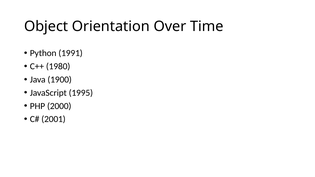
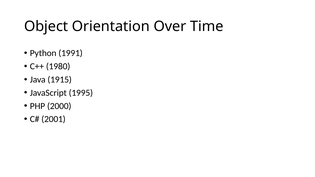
1900: 1900 -> 1915 (60, 80)
